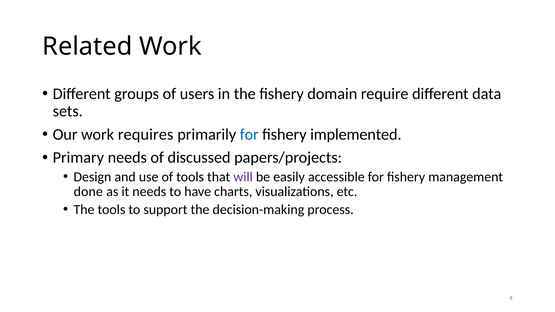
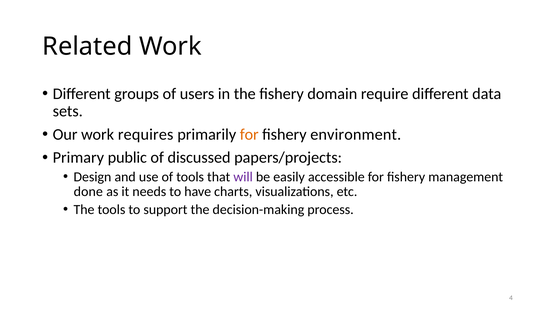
for colour: blue -> orange (249, 134)
implemented: implemented -> environment (356, 134)
Primary needs: needs -> public (127, 158)
